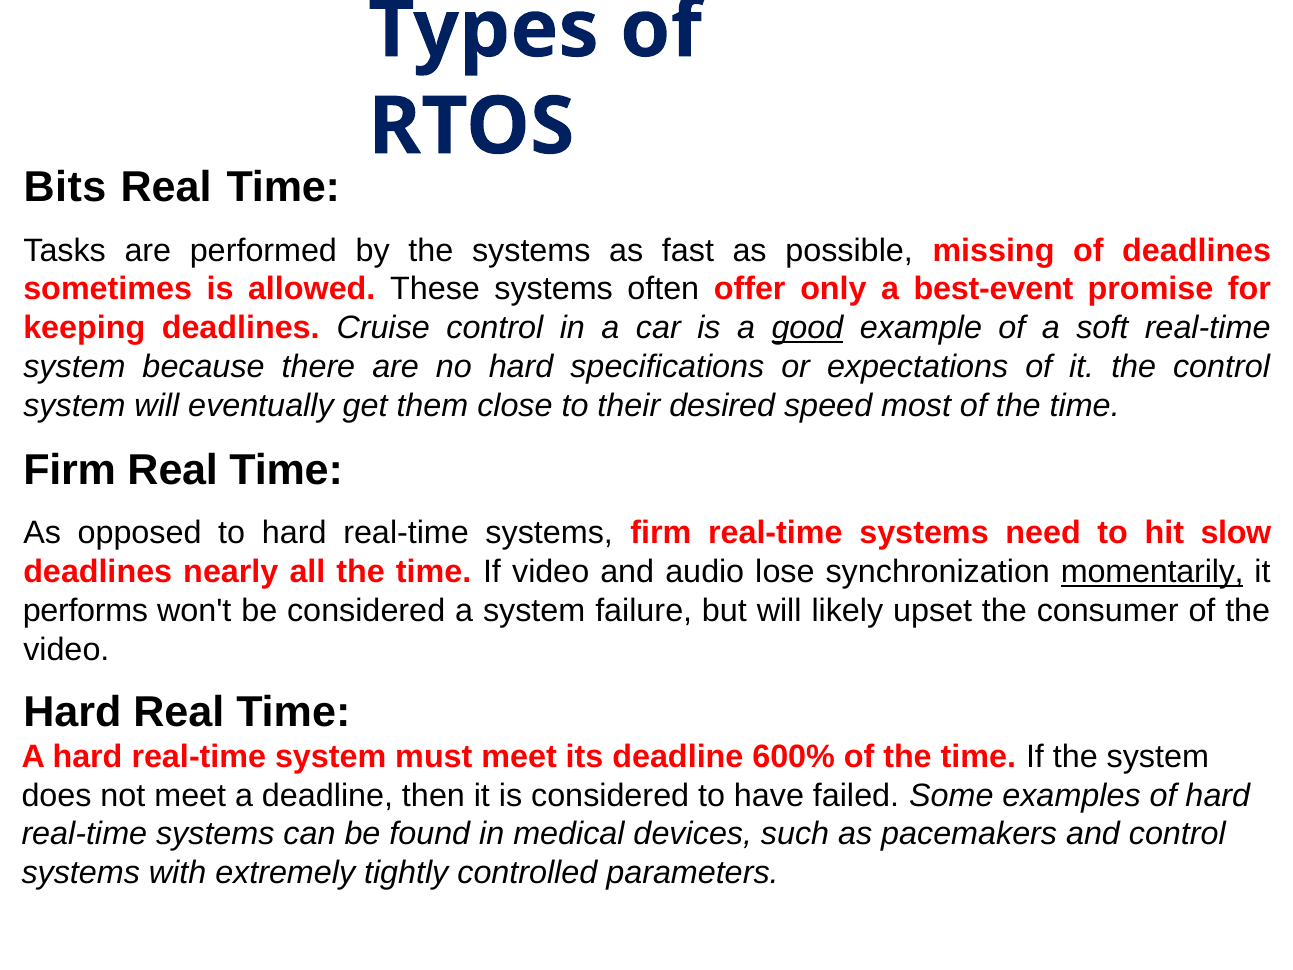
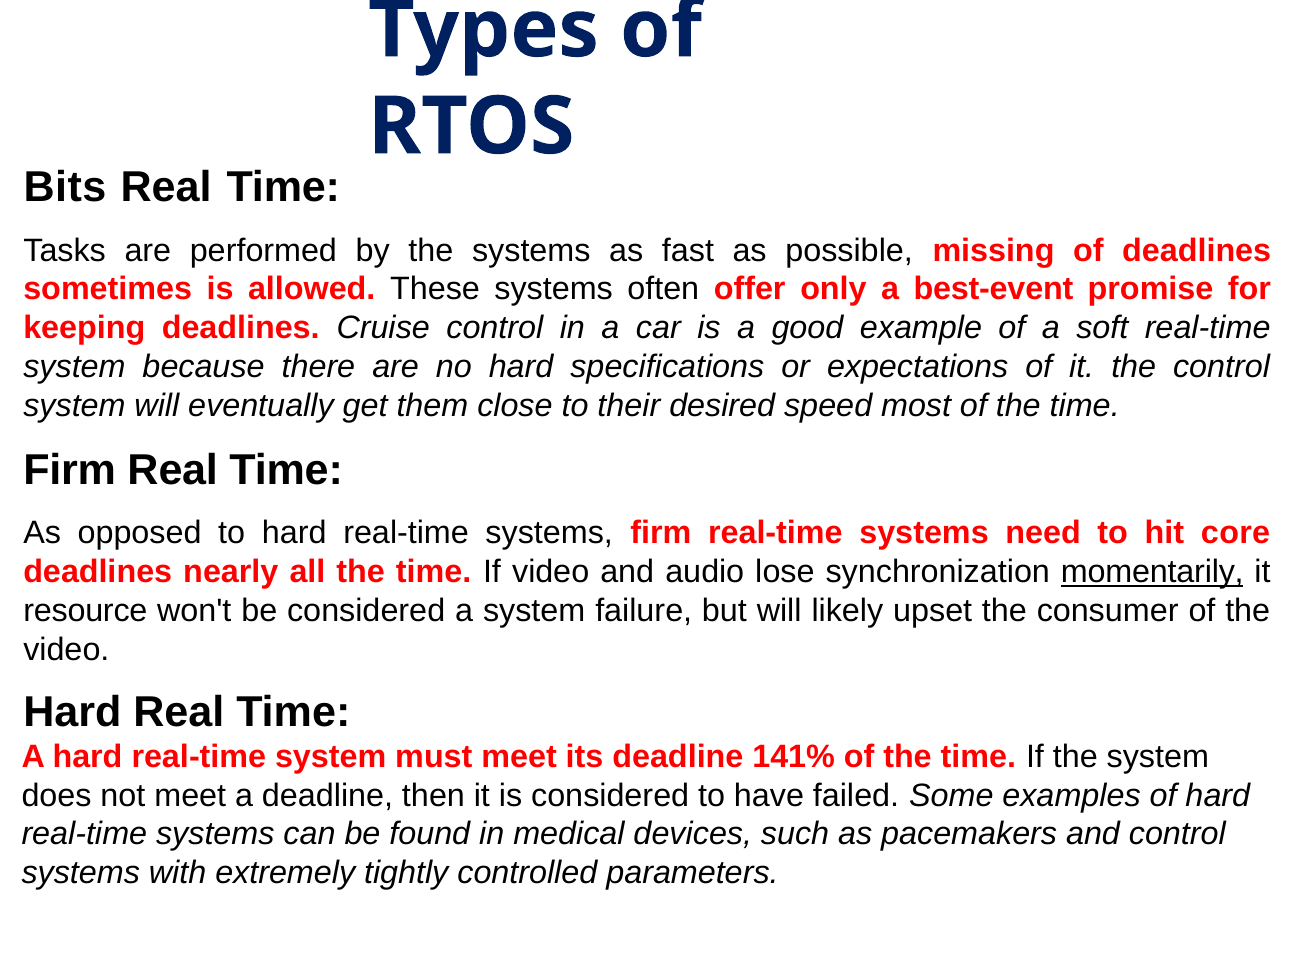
good underline: present -> none (807, 328)
slow: slow -> core (1236, 533)
performs: performs -> resource (85, 610)
600%: 600% -> 141% (794, 756)
